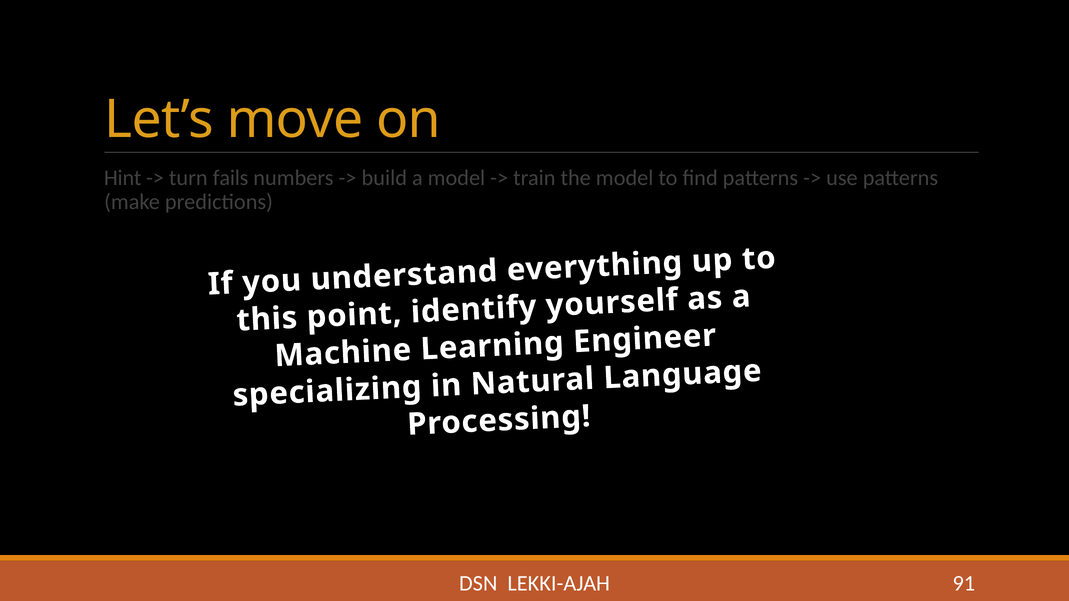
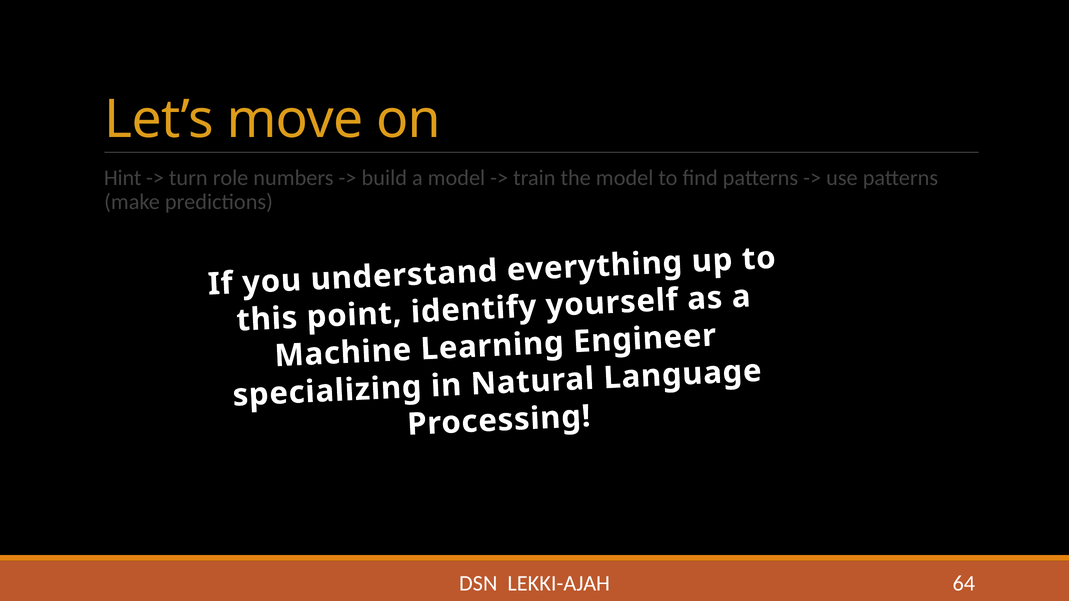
fails: fails -> role (231, 178)
91: 91 -> 64 (964, 584)
